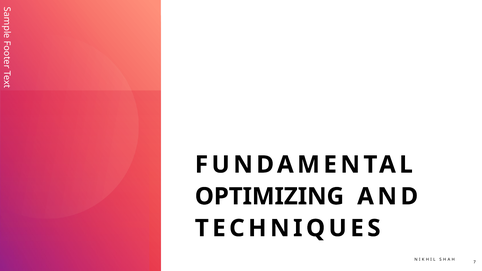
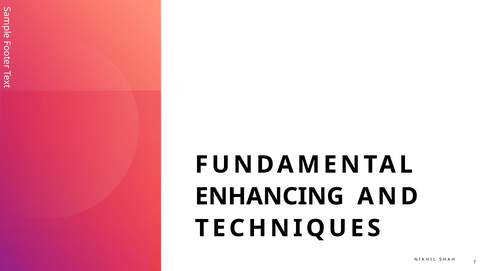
OPTIMIZING: OPTIMIZING -> ENHANCING (269, 197)
